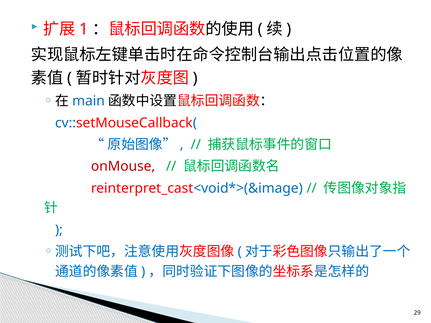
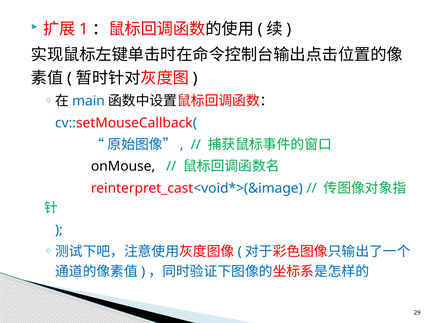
onMouse colour: red -> black (123, 167)
